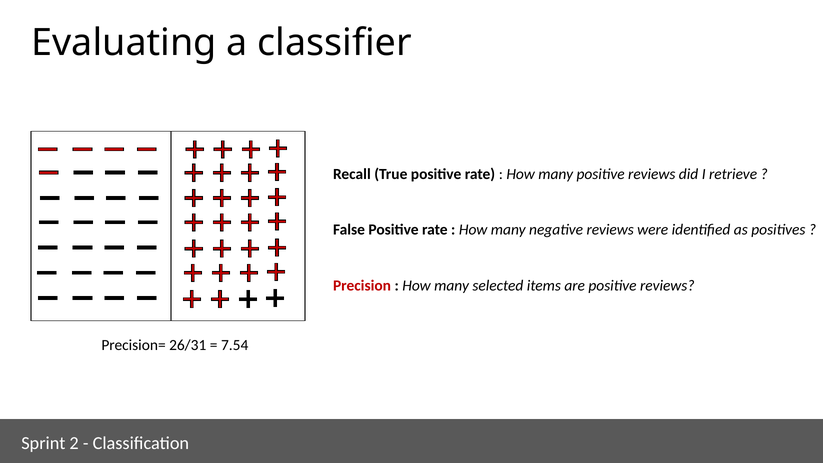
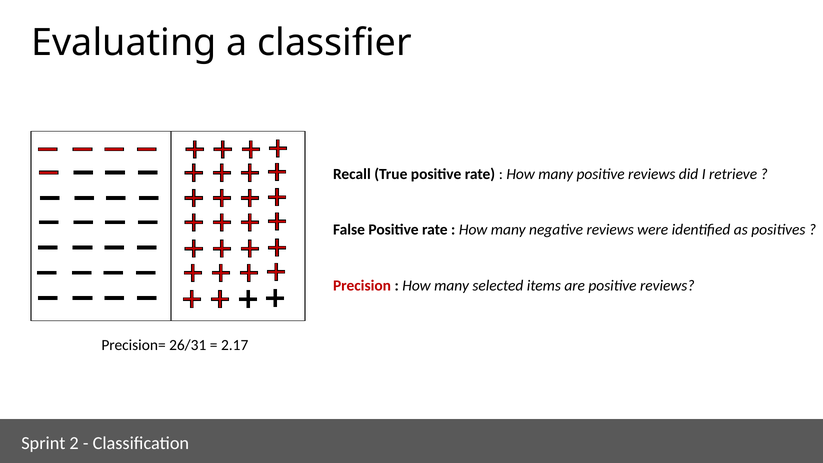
7.54: 7.54 -> 2.17 (235, 345)
